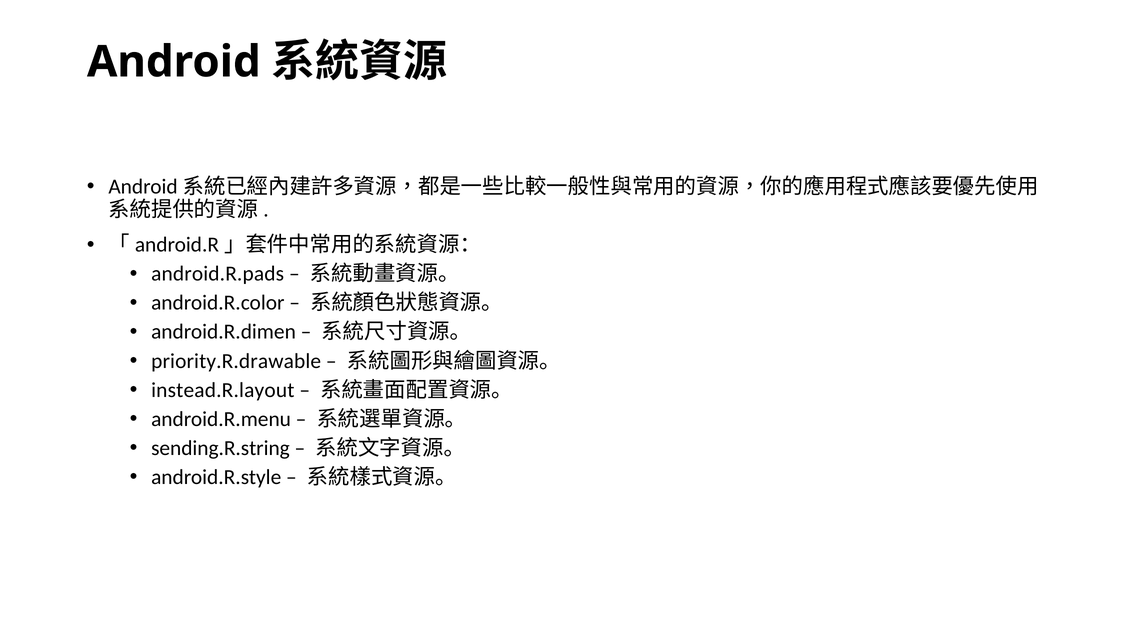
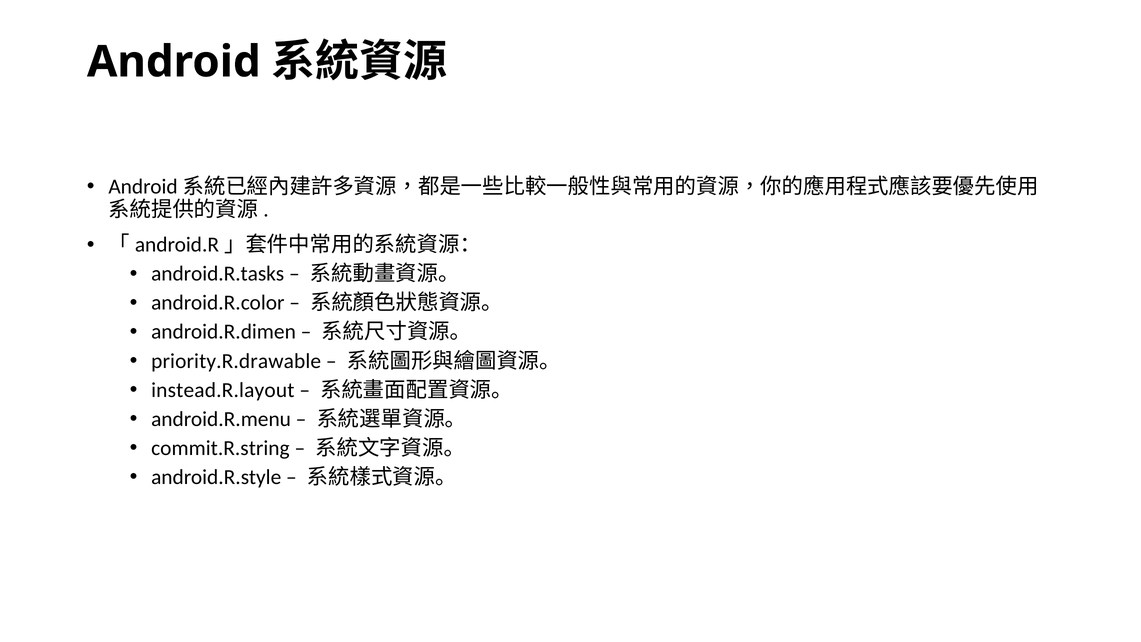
android.R.pads: android.R.pads -> android.R.tasks (218, 274)
sending.R.string: sending.R.string -> commit.R.string (220, 448)
